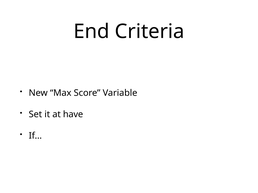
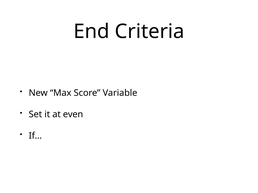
have: have -> even (73, 115)
